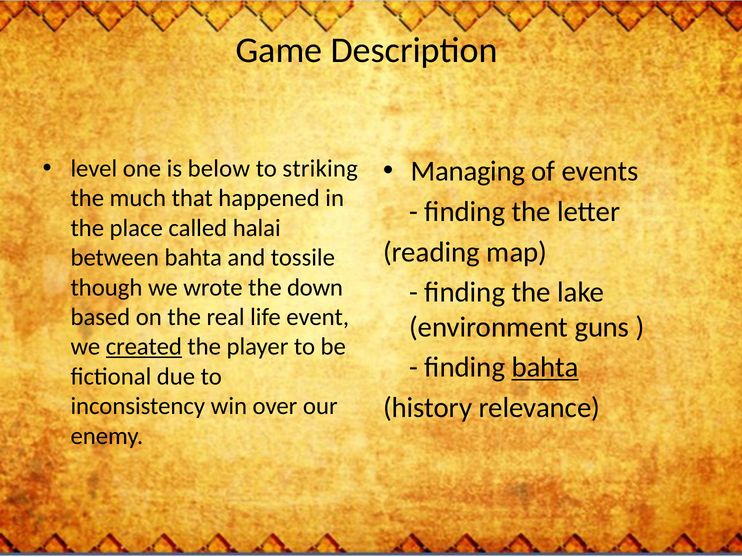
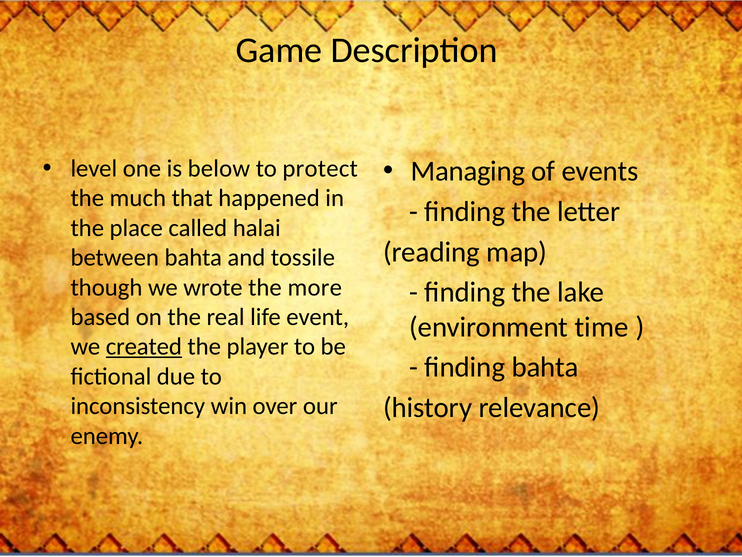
striking: striking -> protect (320, 168)
down: down -> more (315, 287)
guns: guns -> time (602, 327)
bahta underline: present -> none (545, 367)
